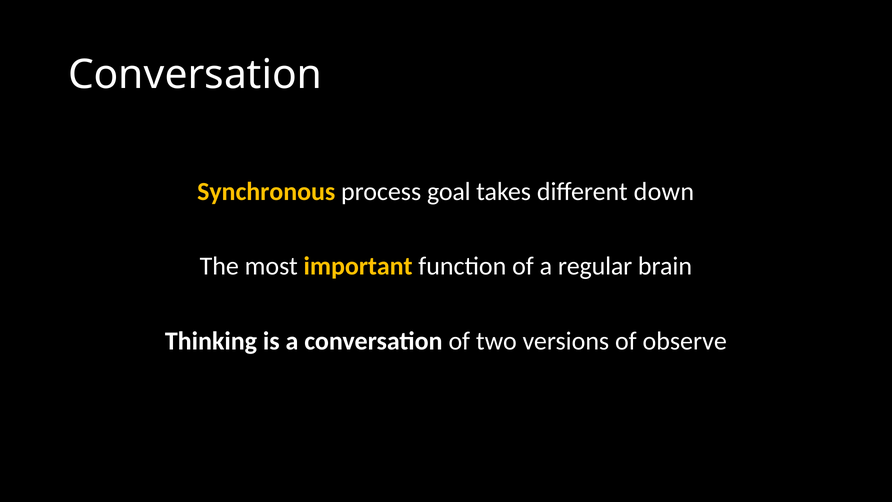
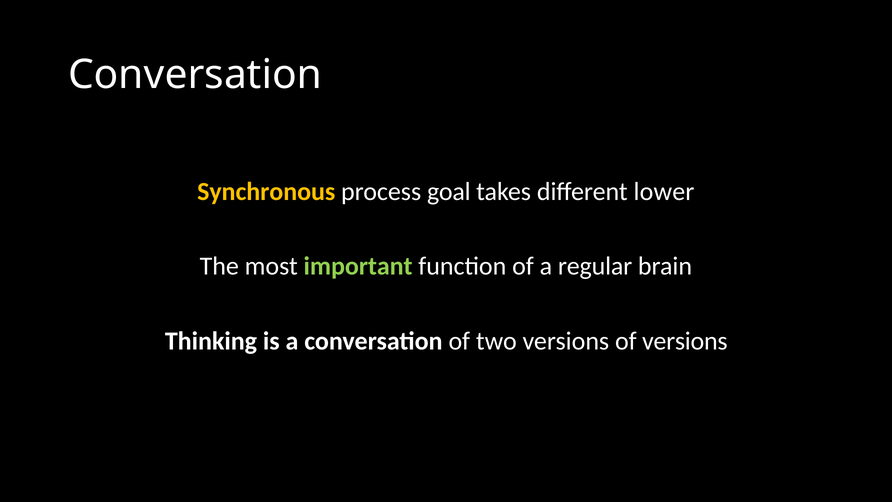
down: down -> lower (664, 191)
important colour: yellow -> light green (358, 266)
of observe: observe -> versions (685, 341)
